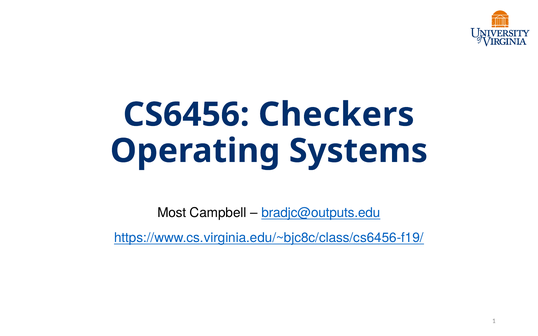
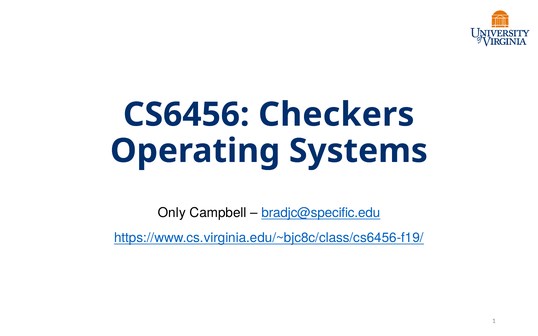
Most: Most -> Only (172, 213)
bradjc@outputs.edu: bradjc@outputs.edu -> bradjc@specific.edu (321, 213)
